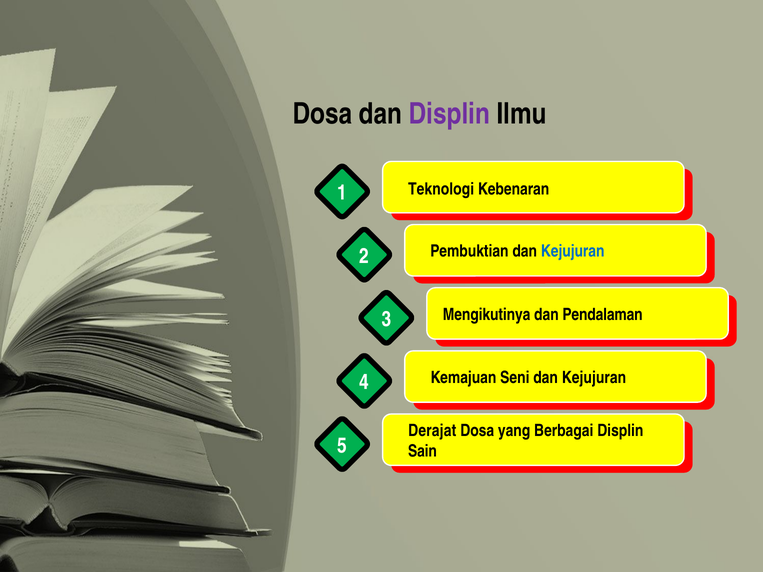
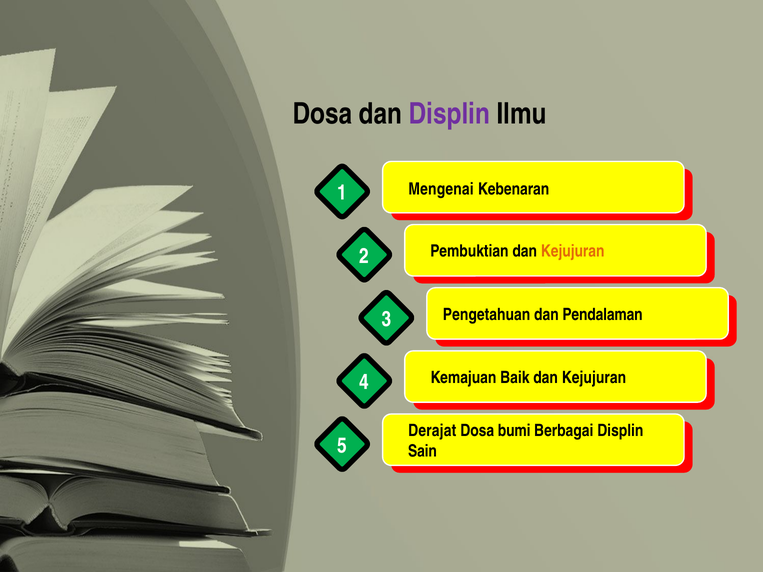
Teknologi: Teknologi -> Mengenai (441, 189)
Kejujuran colour: blue -> orange (573, 251)
Mengikutinya: Mengikutinya -> Pengetahuan (487, 315)
Seni: Seni -> Baik (515, 378)
yang: yang -> bumi (514, 431)
